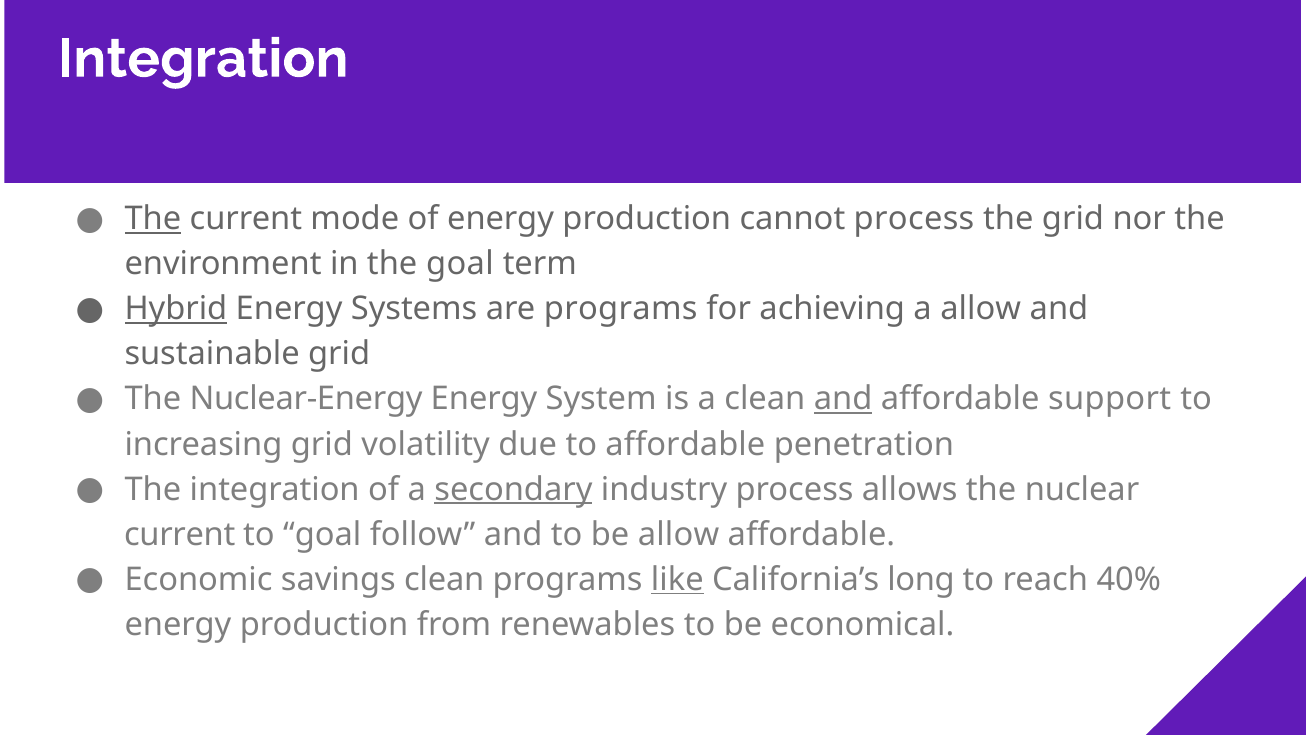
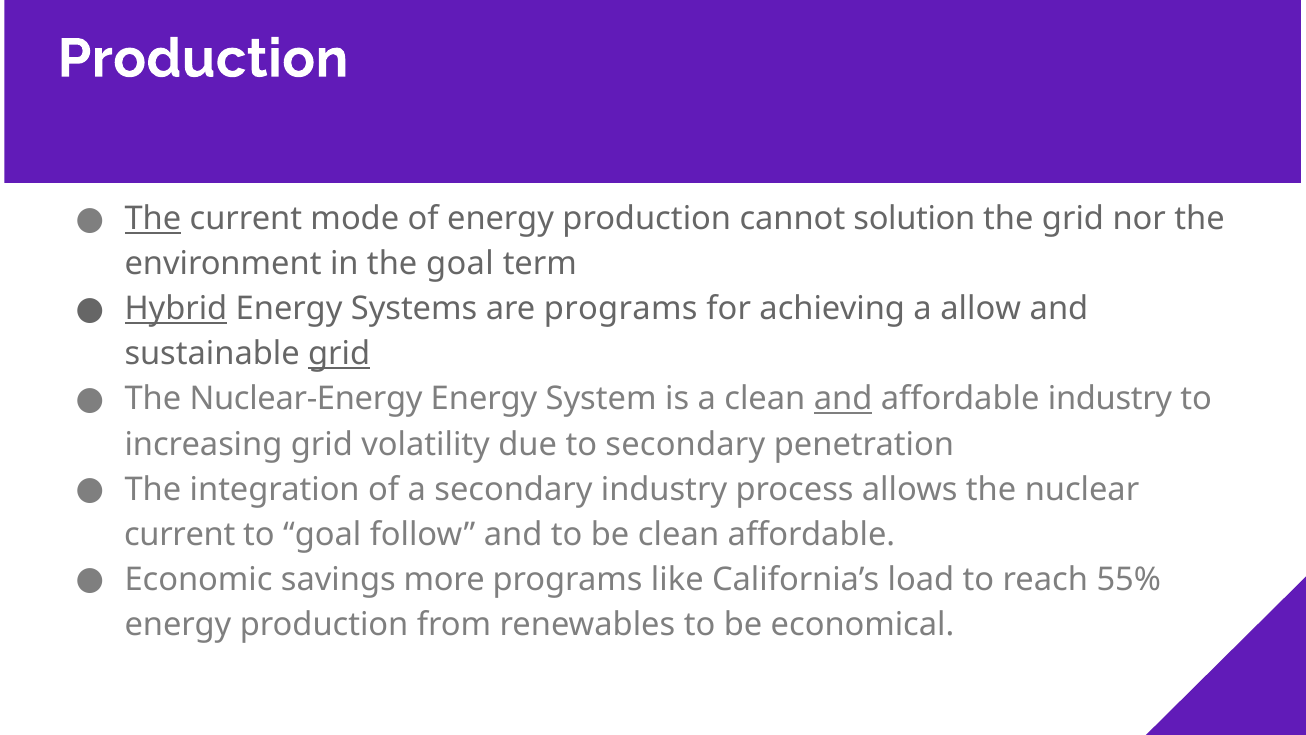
Integration: Integration -> Production (203, 59)
cannot process: process -> solution (914, 219)
grid underline: none -> present (339, 354)
affordable support: support -> industry (1110, 399)
to affordable: affordable -> secondary (685, 444)
secondary underline: present -> none (513, 489)
be allow: allow -> clean (679, 534)
savings clean: clean -> more (444, 579)
like underline: present -> none (677, 579)
long: long -> load (921, 579)
40%: 40% -> 55% (1129, 579)
